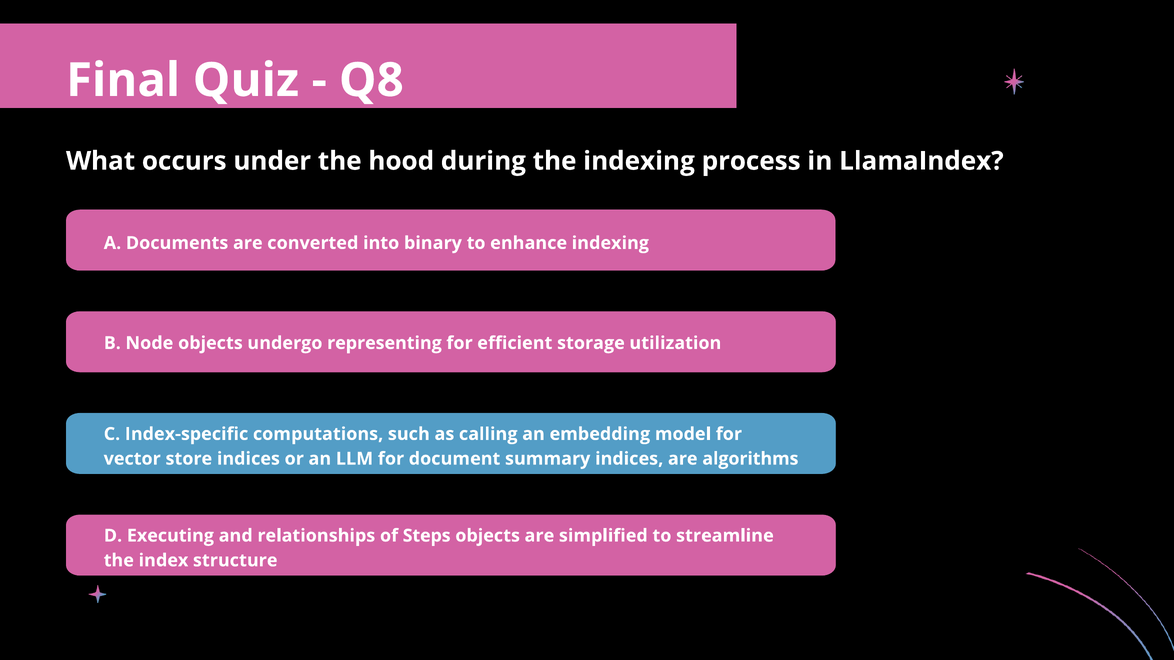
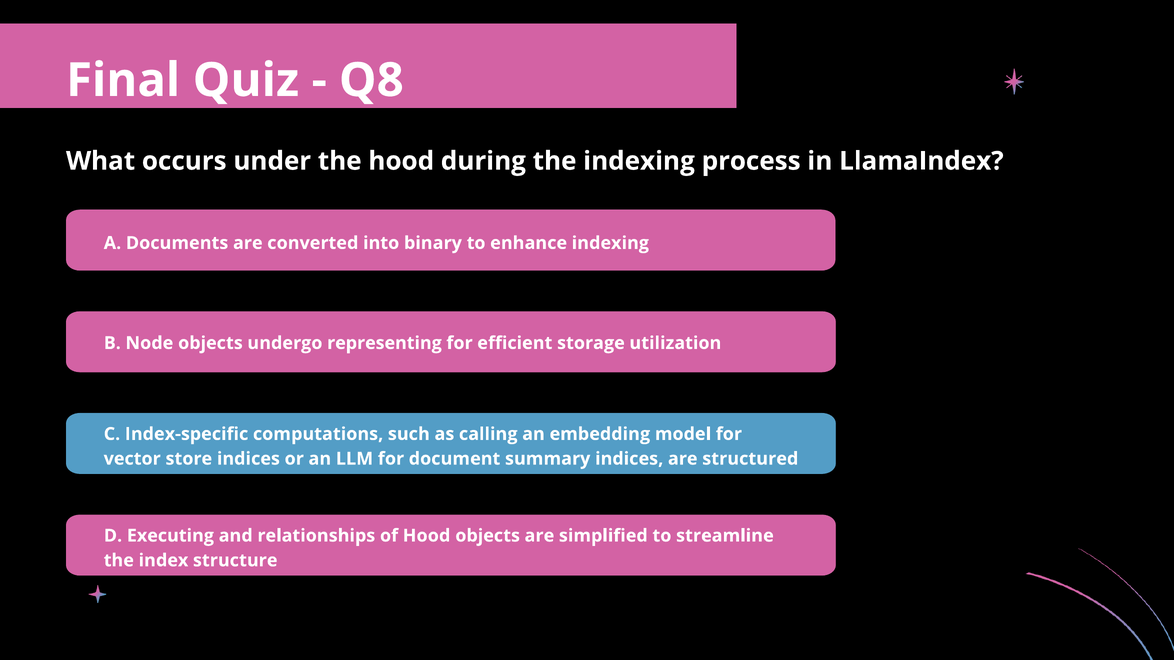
algorithms: algorithms -> structured (750, 459)
of Steps: Steps -> Hood (427, 536)
